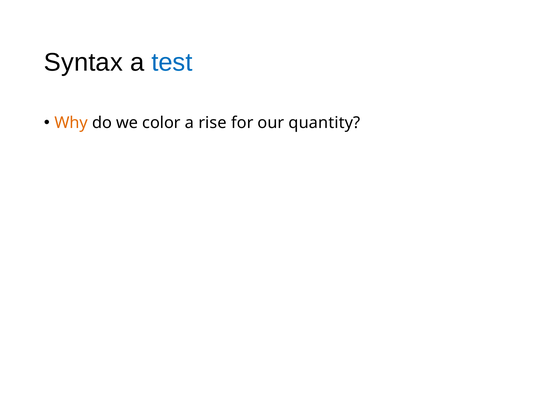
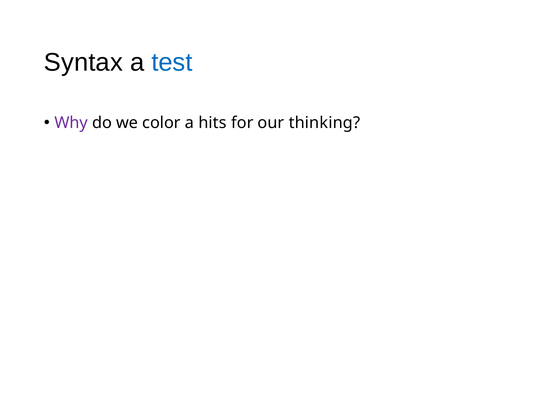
Why colour: orange -> purple (71, 123)
rise: rise -> hits (213, 123)
quantity: quantity -> thinking (324, 123)
